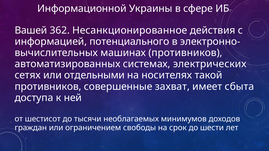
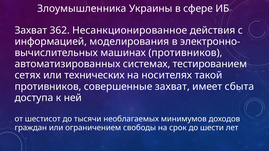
Информационной: Информационной -> Злоумышленника (82, 9)
Вашей: Вашей -> Захват (31, 30)
потенциального: потенциального -> моделирования (129, 42)
электрических: электрических -> тестированием (210, 64)
отдельными: отдельными -> технических (94, 75)
